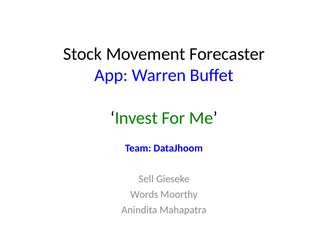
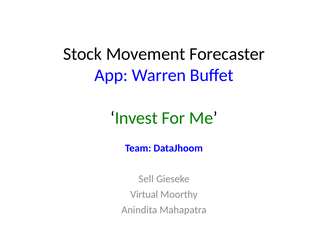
Words: Words -> Virtual (144, 195)
